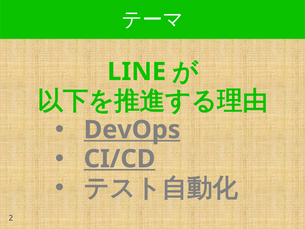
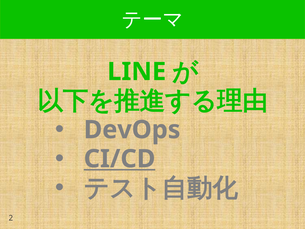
DevOps underline: present -> none (132, 130)
